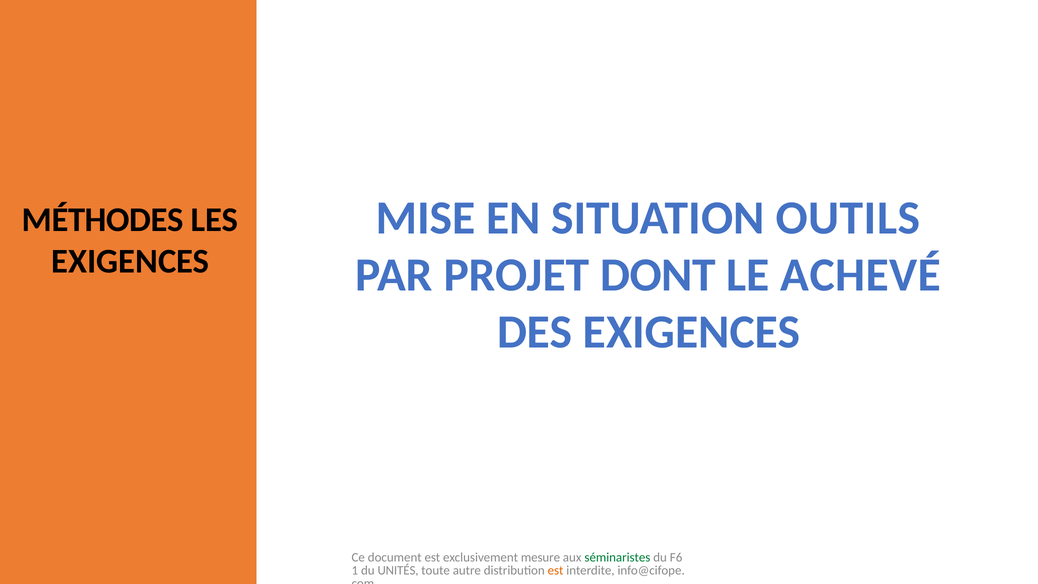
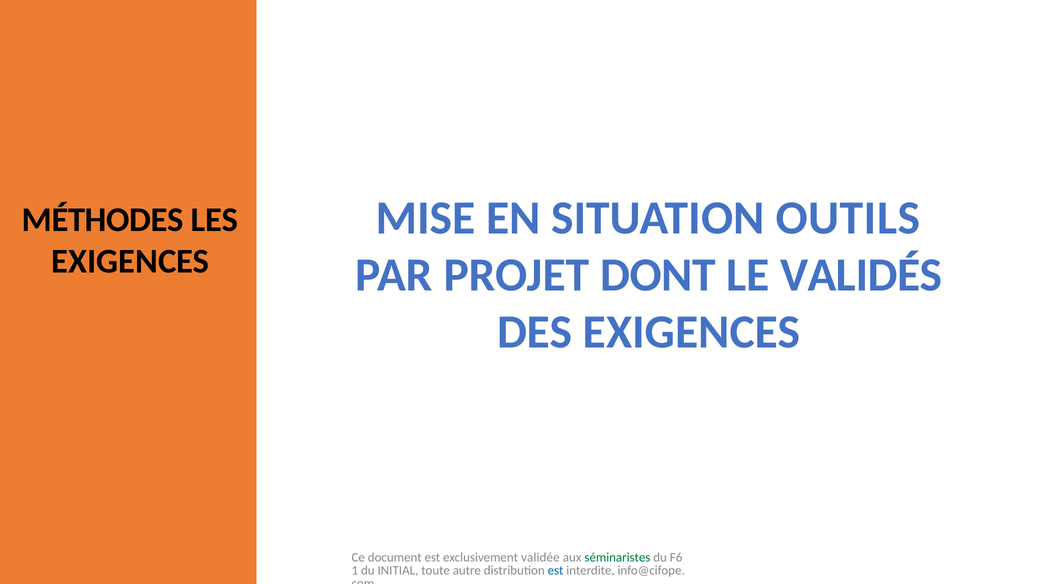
ACHEVÉ: ACHEVÉ -> VALIDÉS (861, 275)
mesure: mesure -> validée (540, 557)
UNITÉS: UNITÉS -> INITIAL (398, 570)
est colour: orange -> blue (556, 570)
